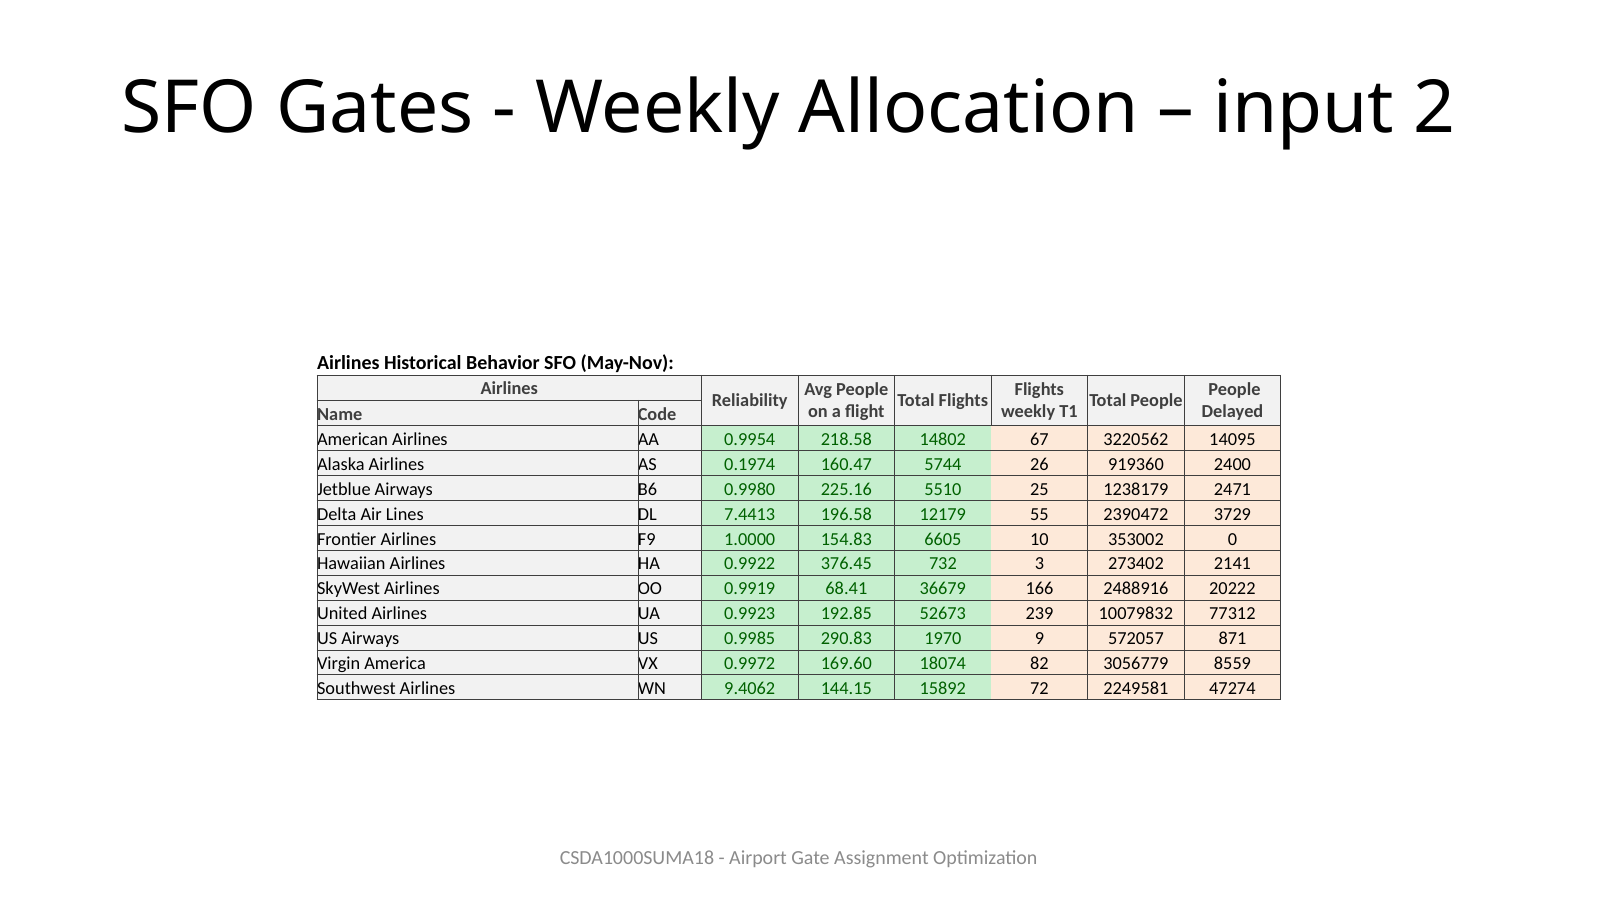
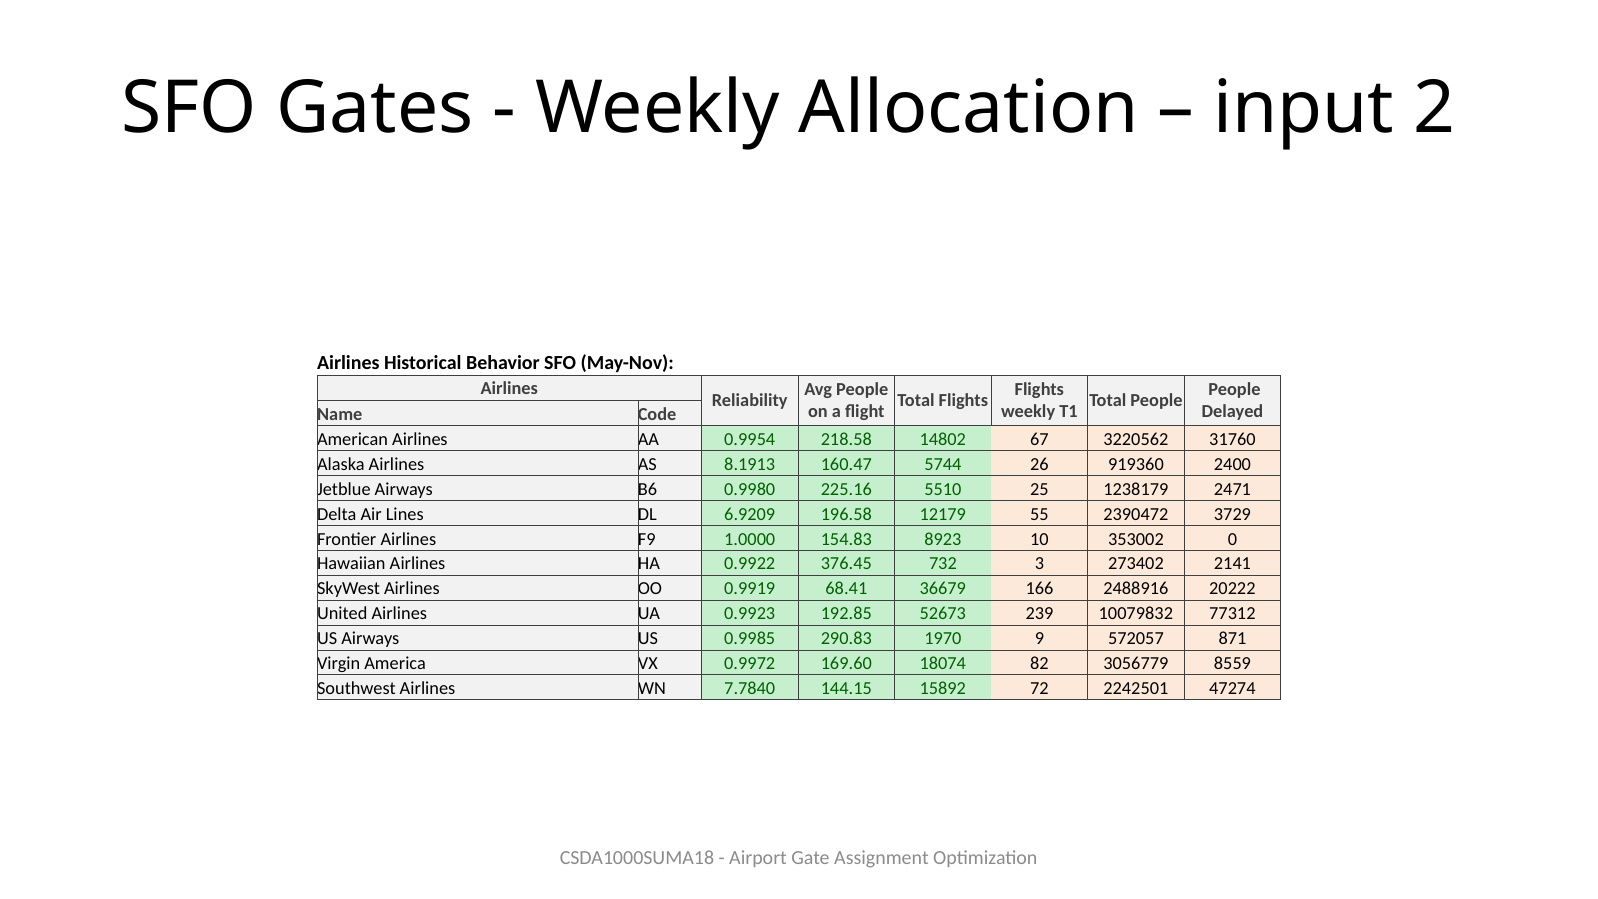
14095: 14095 -> 31760 (1232, 439)
0.1974: 0.1974 -> 8.1913 (750, 464)
7.4413: 7.4413 -> 6.9209 (750, 514)
6605: 6605 -> 8923 (943, 539)
9.4062: 9.4062 -> 7.7840 (750, 689)
2249581: 2249581 -> 2242501 (1136, 689)
